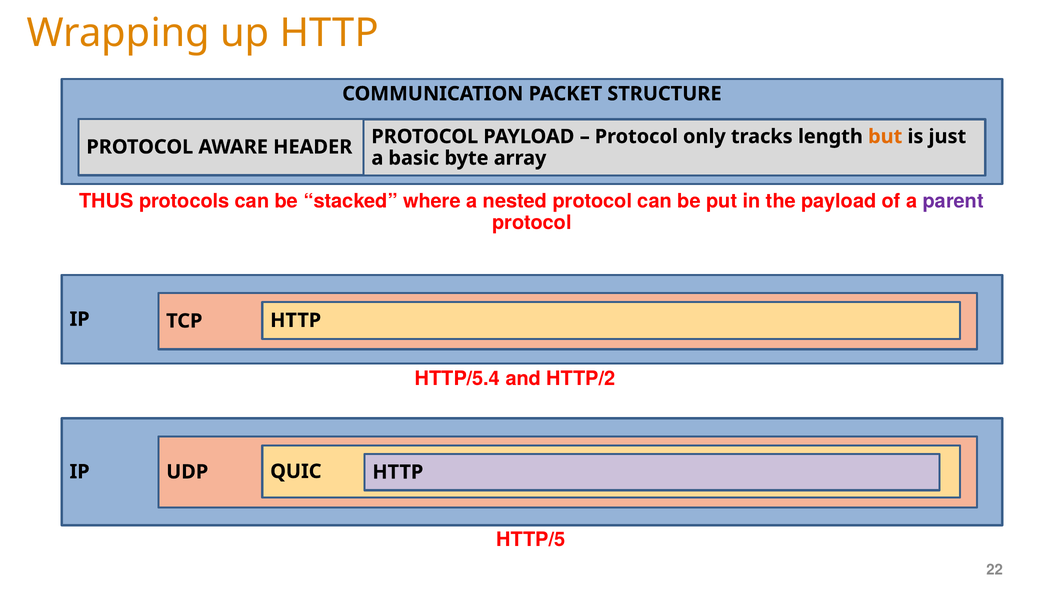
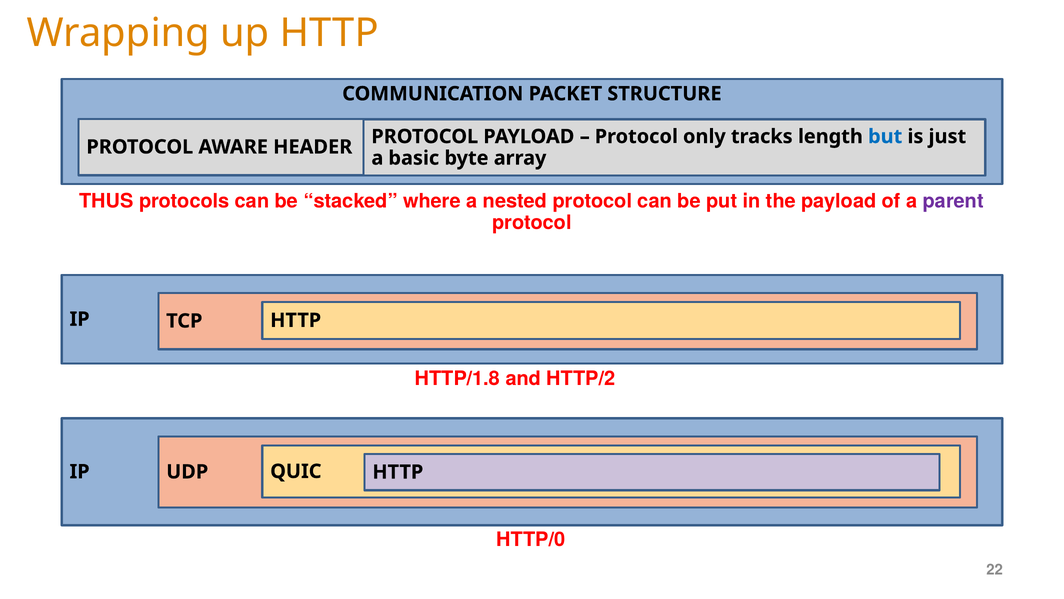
but colour: orange -> blue (885, 136)
HTTP/5.4: HTTP/5.4 -> HTTP/1.8 (457, 378)
HTTP/5: HTTP/5 -> HTTP/0 (531, 539)
